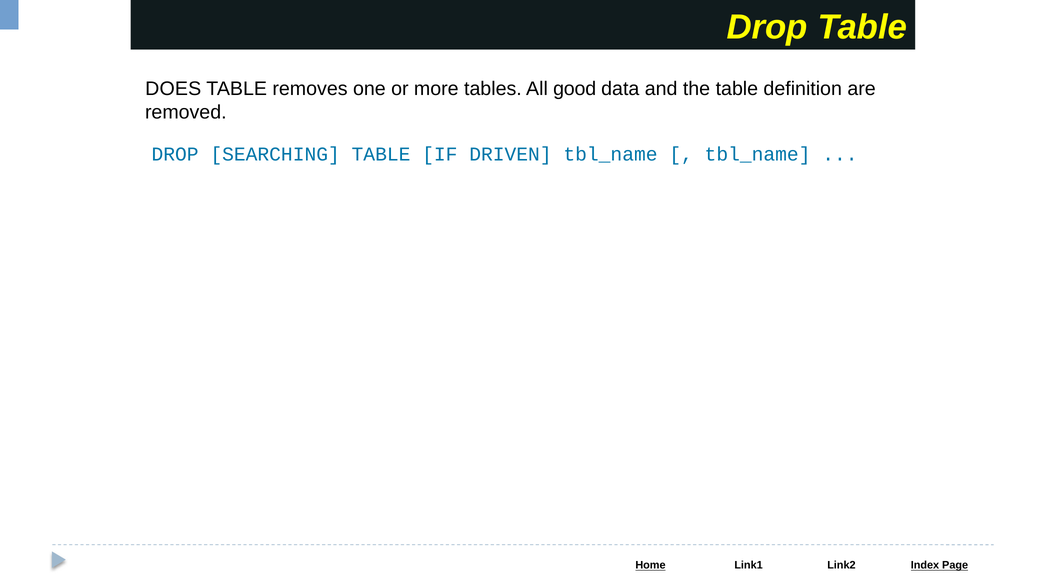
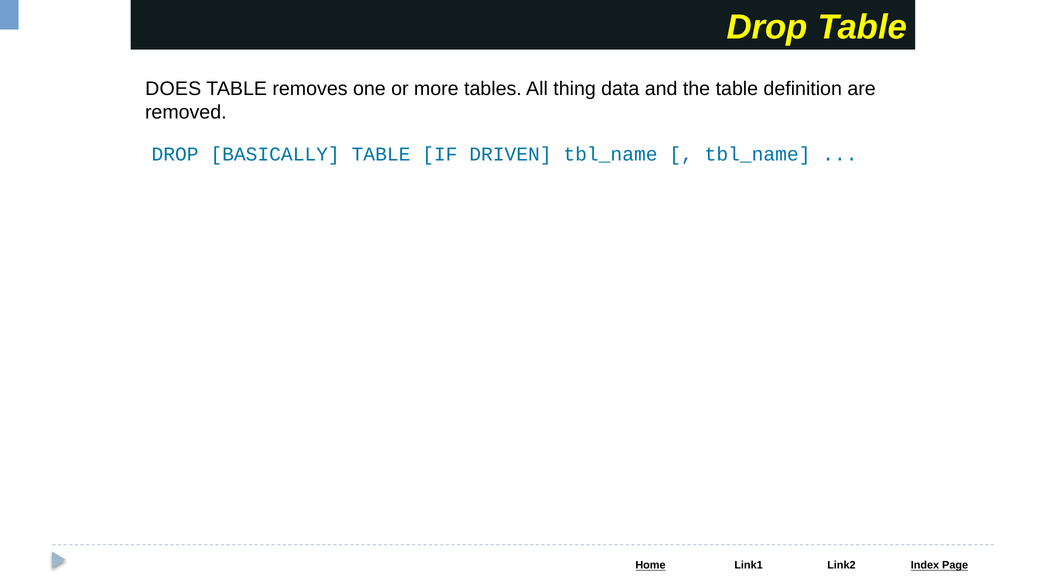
good: good -> thing (575, 89)
SEARCHING: SEARCHING -> BASICALLY (275, 154)
